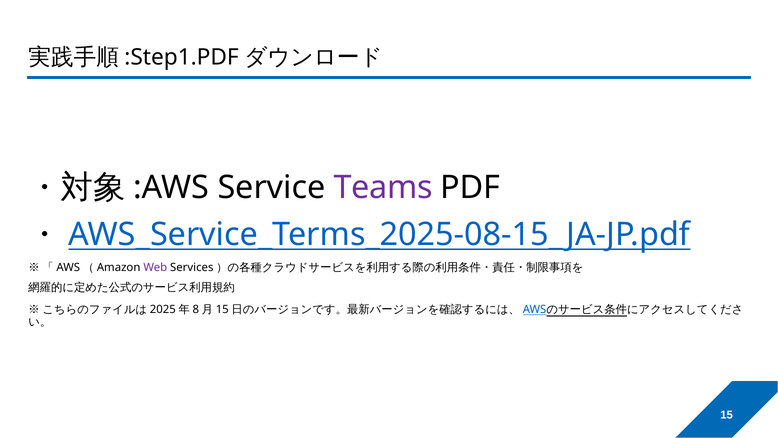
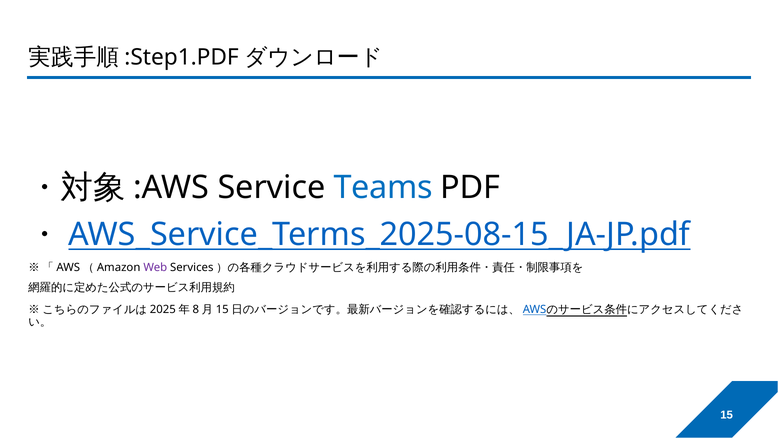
Teams colour: purple -> blue (383, 187)
